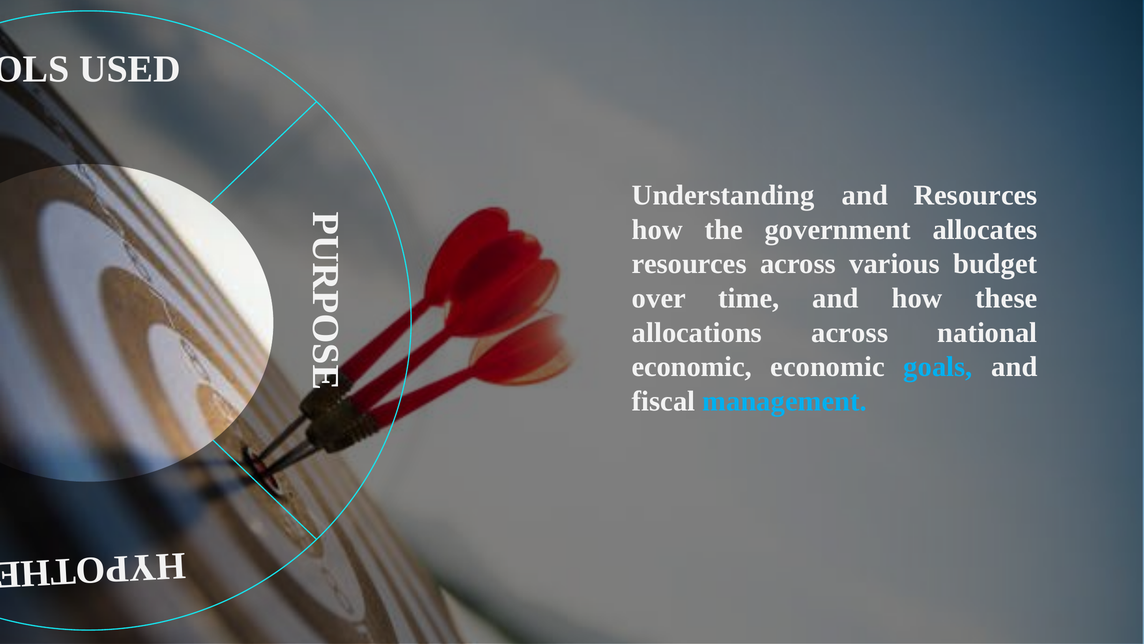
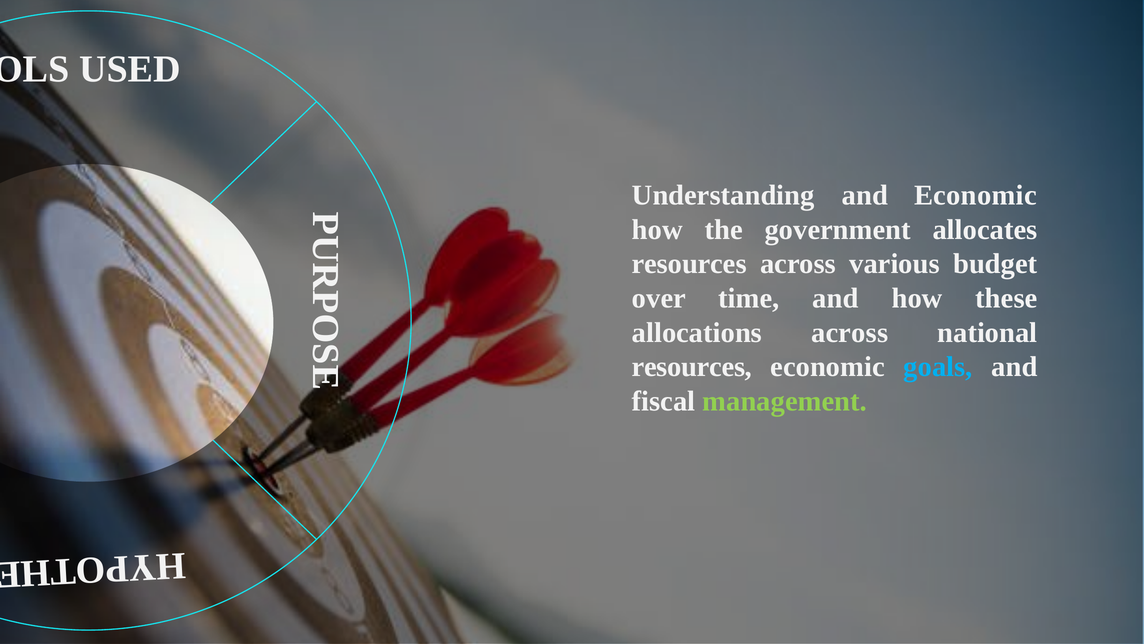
and Resources: Resources -> Economic (975, 195)
economic: economic -> resources (692, 367)
management colour: light blue -> light green (785, 401)
